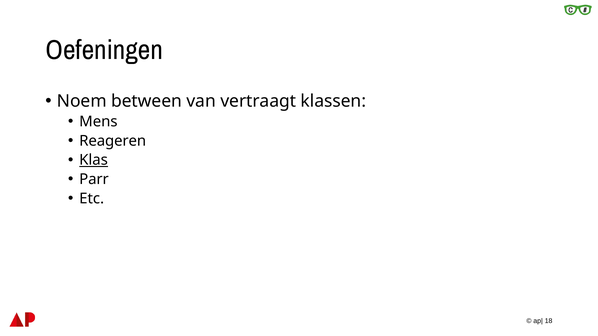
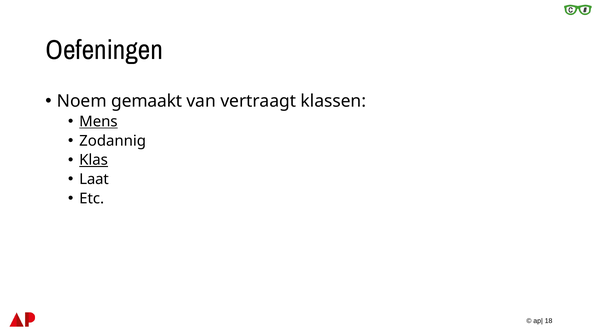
between: between -> gemaakt (147, 101)
Mens underline: none -> present (98, 122)
Reageren: Reageren -> Zodannig (113, 141)
Parr: Parr -> Laat (94, 179)
